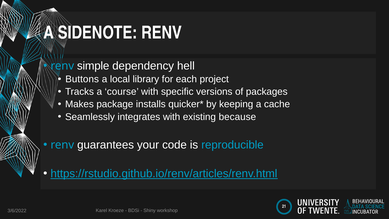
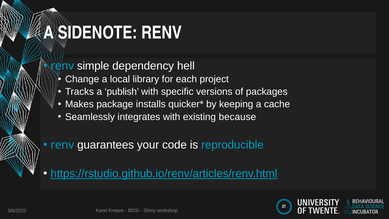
Buttons: Buttons -> Change (82, 79)
course: course -> publish (122, 92)
